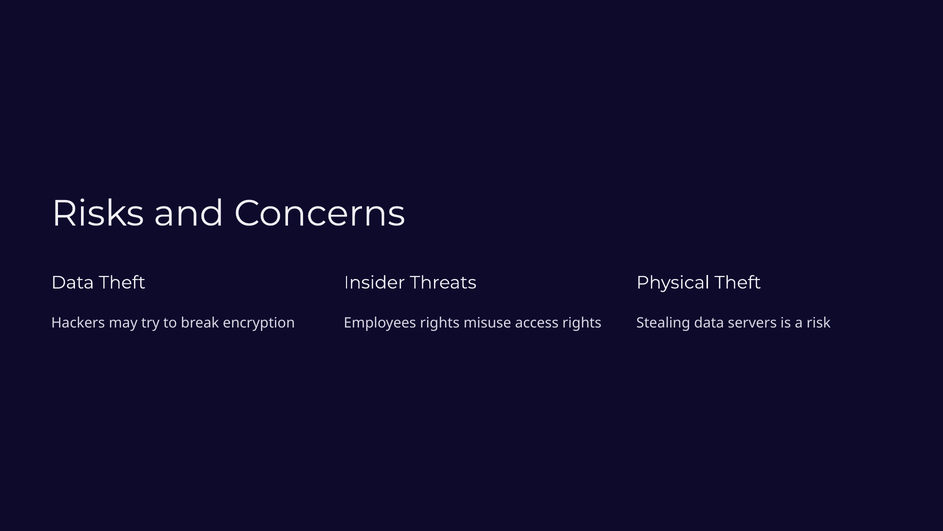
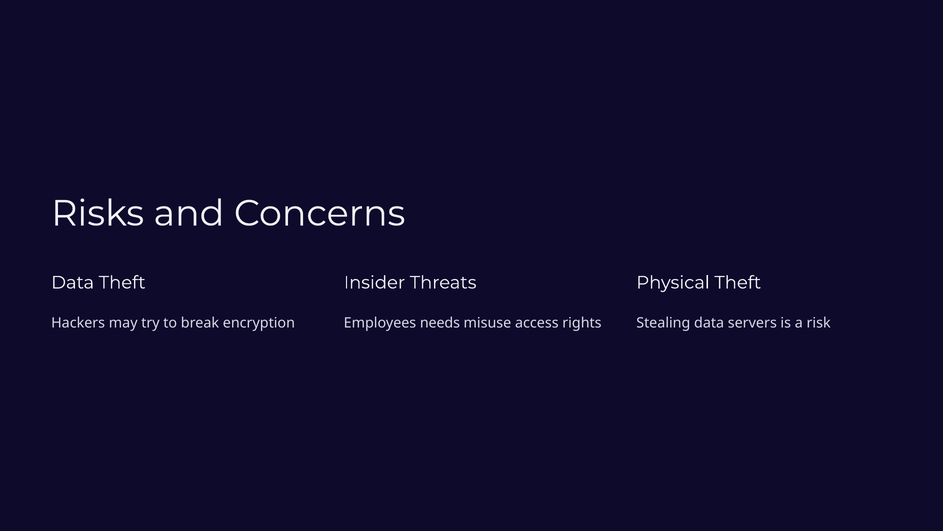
Employees rights: rights -> needs (440, 323)
